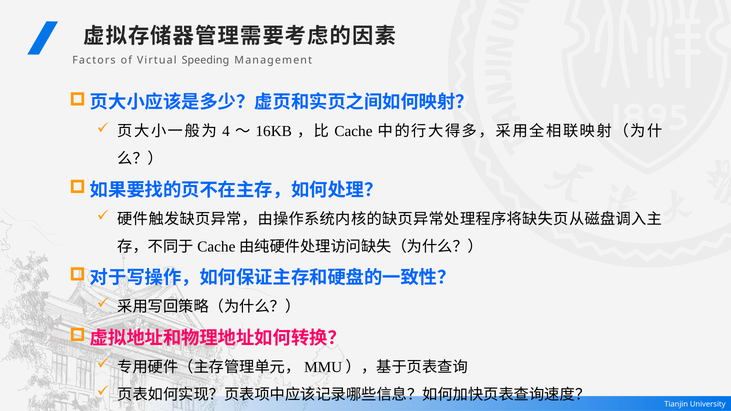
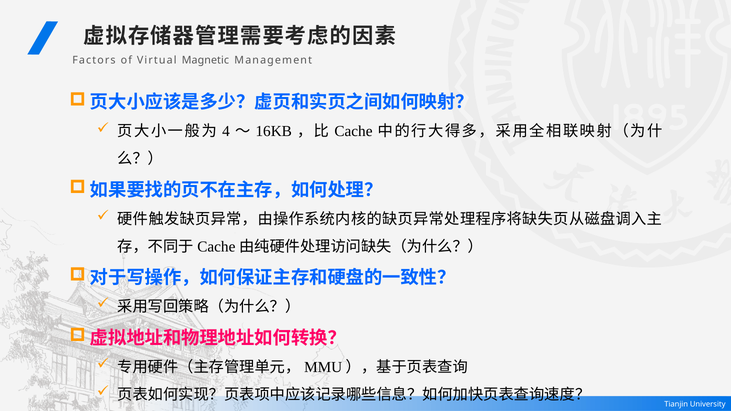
Speeding: Speeding -> Magnetic (205, 60)
